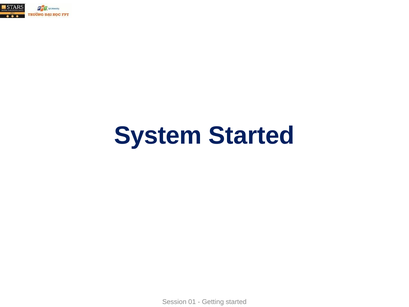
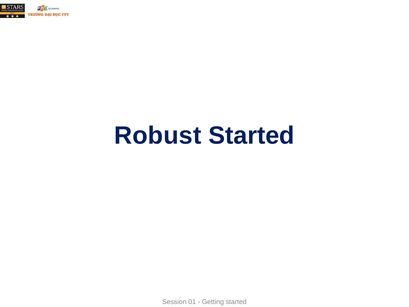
System: System -> Robust (158, 135)
